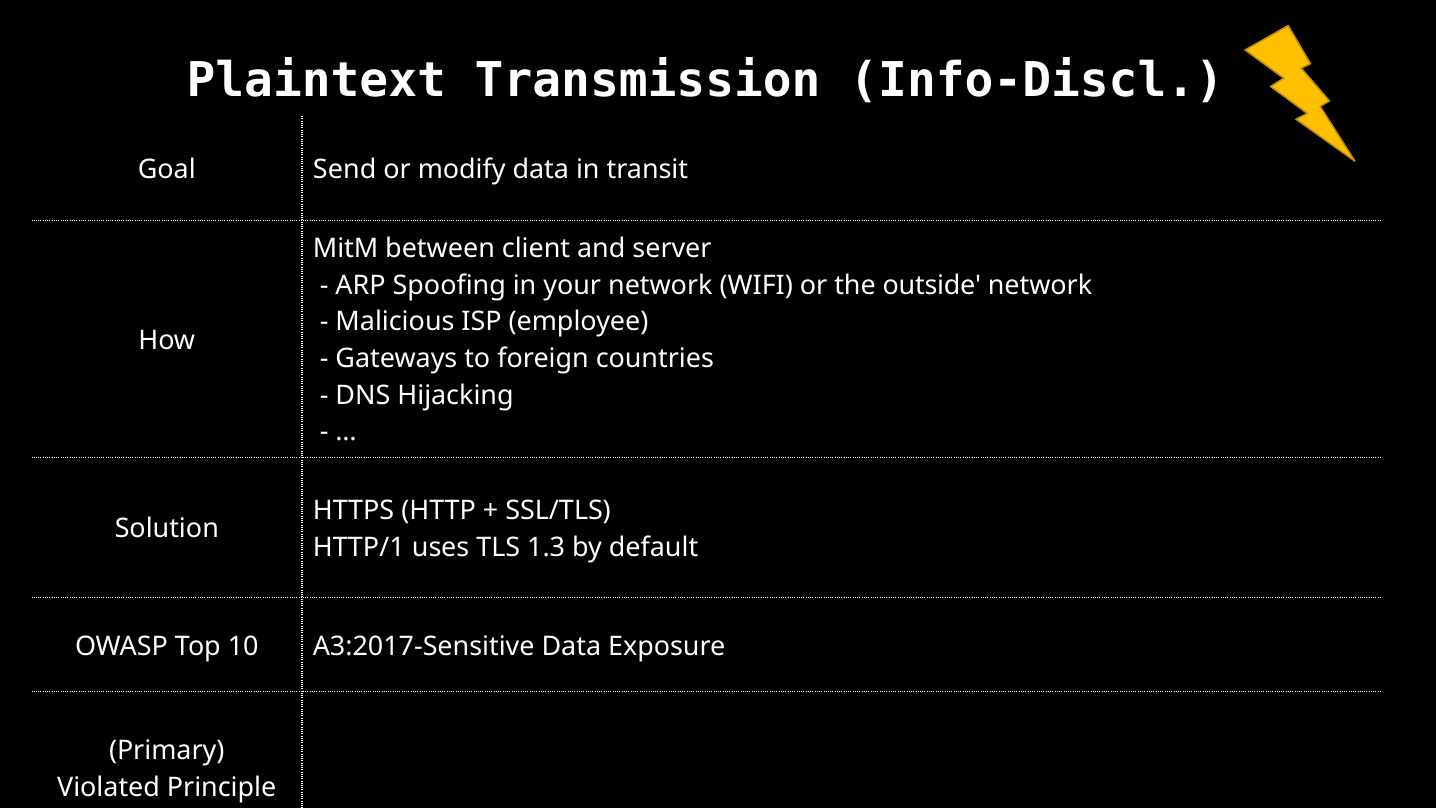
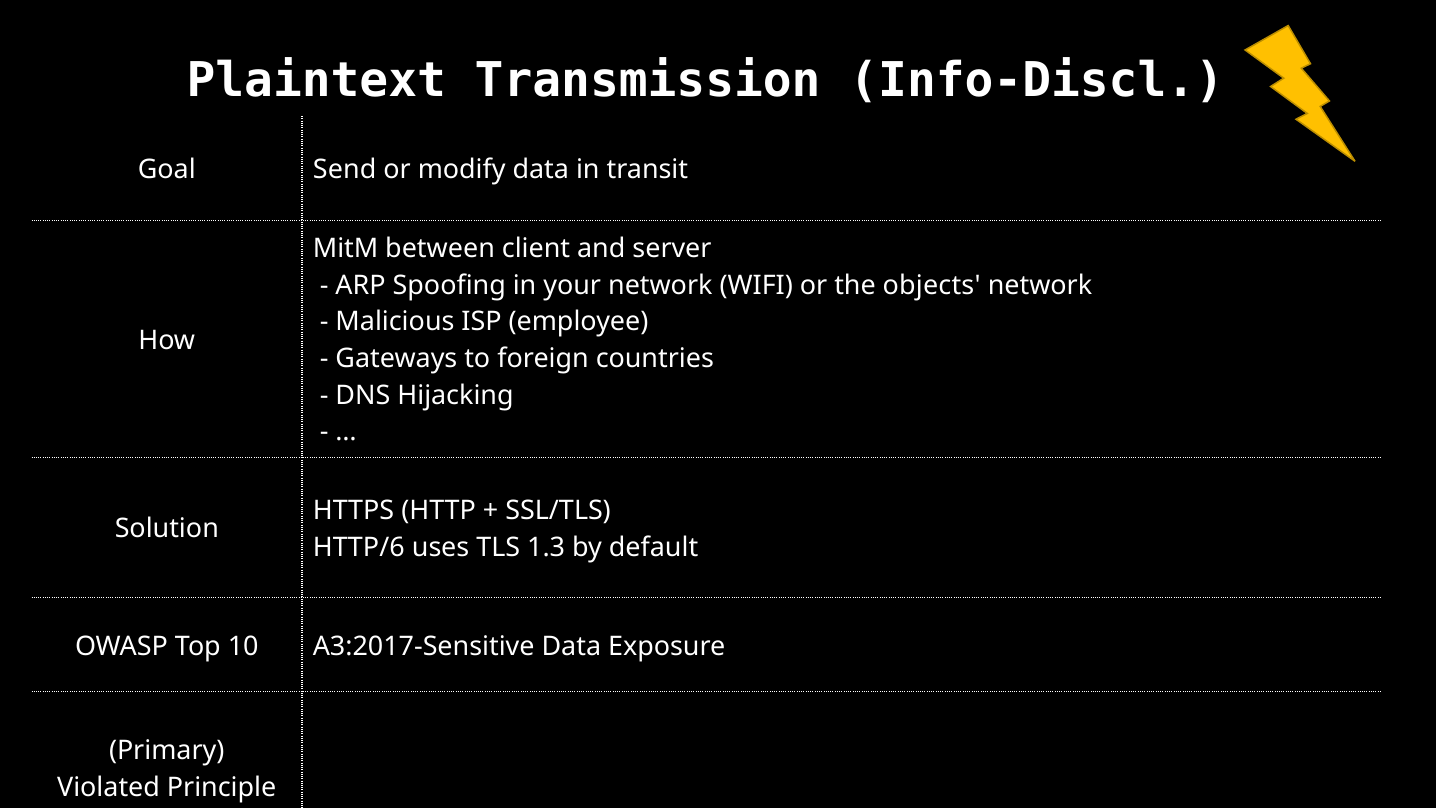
outside: outside -> objects (932, 285)
HTTP/1: HTTP/1 -> HTTP/6 (359, 547)
